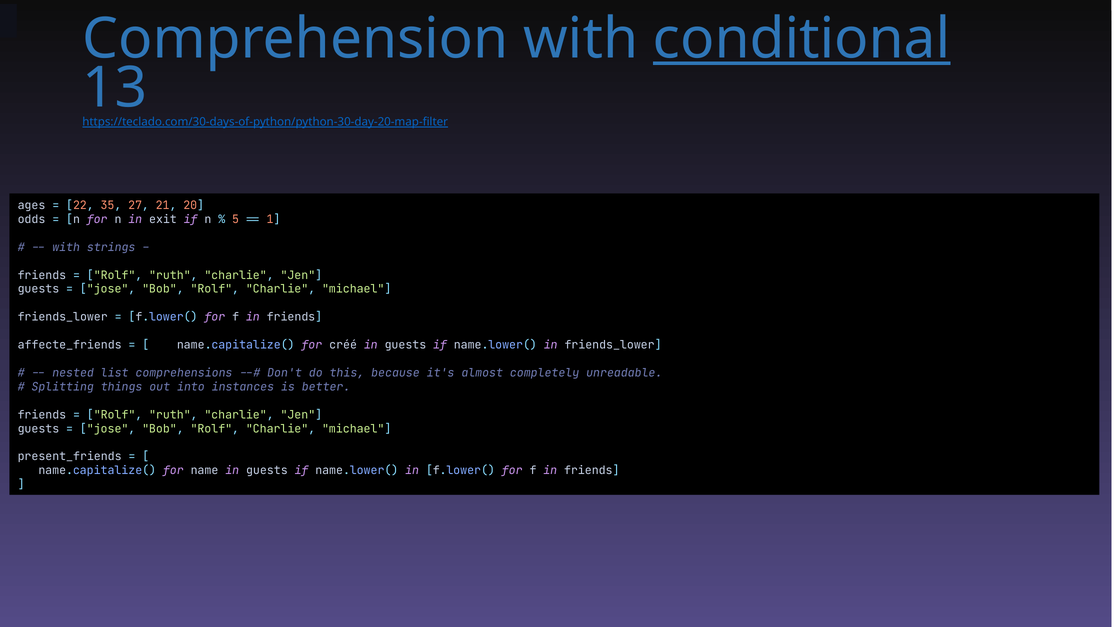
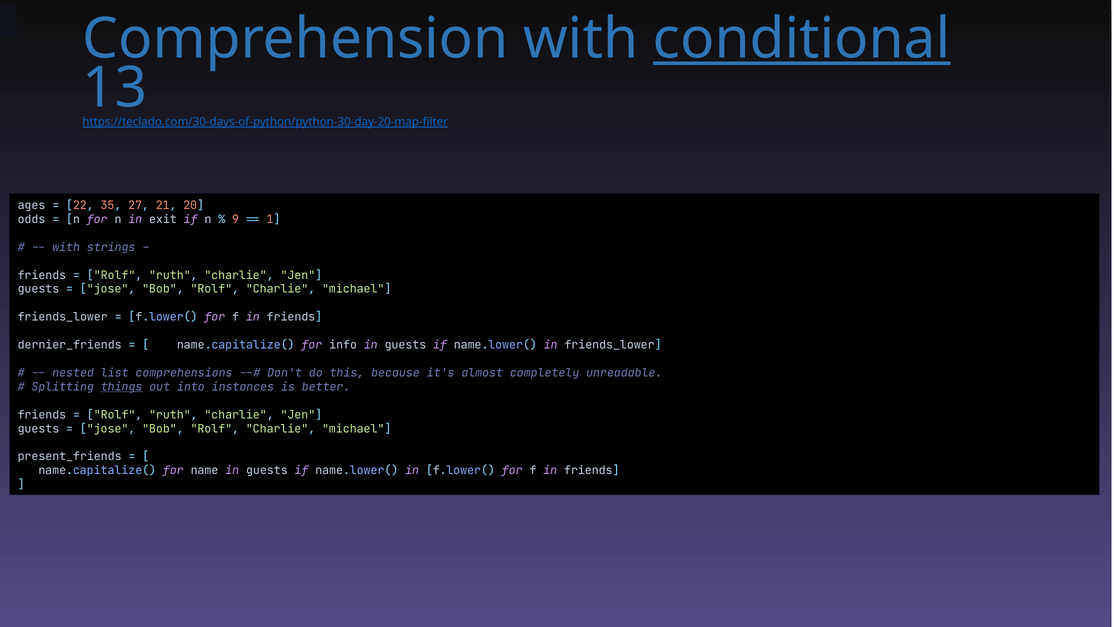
5: 5 -> 9 (236, 219)
affecte_friends: affecte_friends -> dernier_friends (70, 345)
créé: créé -> info (343, 345)
things underline: none -> present (122, 387)
